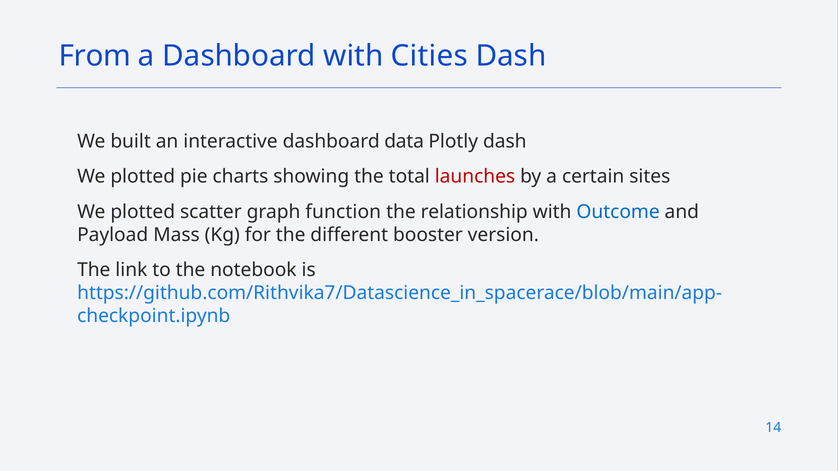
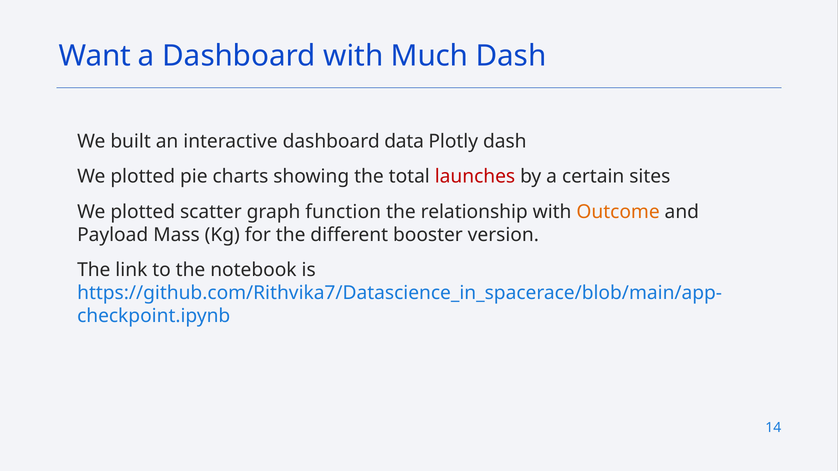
From: From -> Want (95, 56)
Cities: Cities -> Much (430, 56)
Outcome colour: blue -> orange (618, 212)
